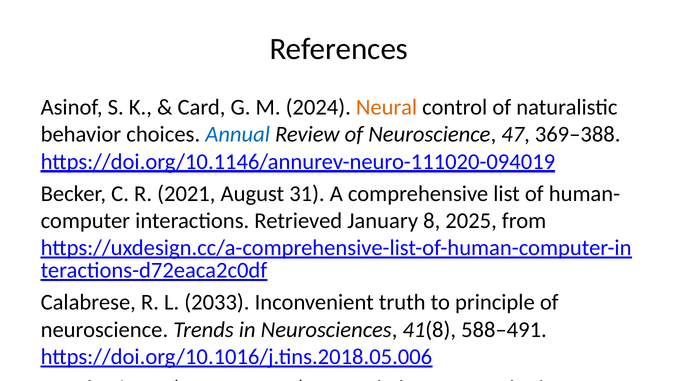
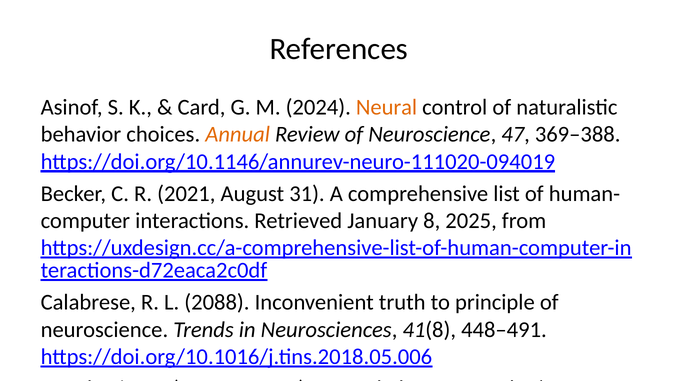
Annual colour: blue -> orange (238, 135)
2033: 2033 -> 2088 (217, 303)
588–491: 588–491 -> 448–491 (504, 330)
